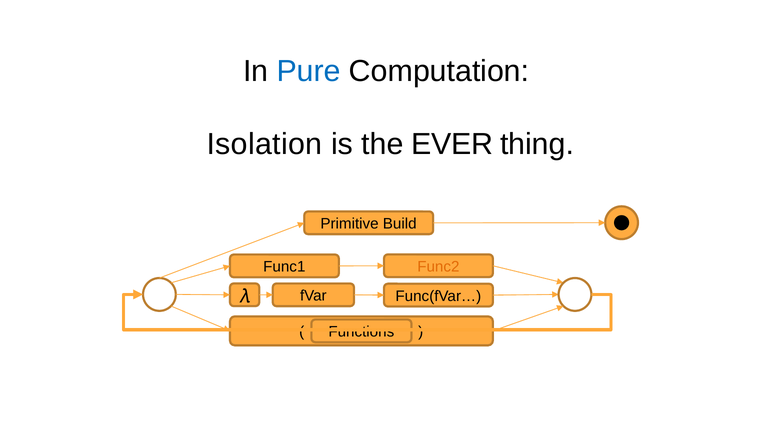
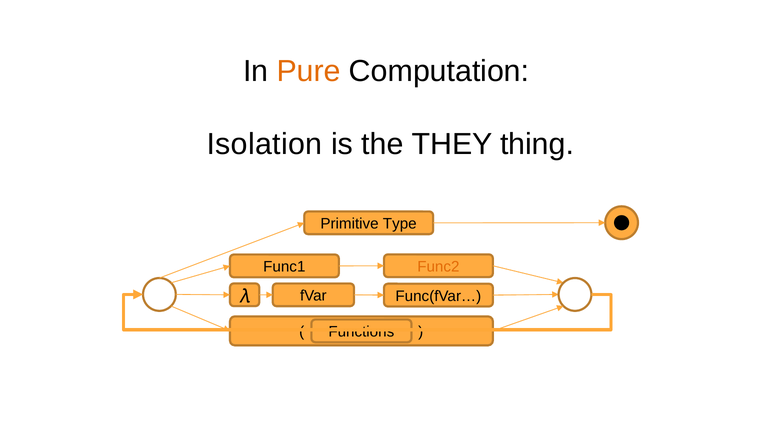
Pure colour: blue -> orange (309, 71)
EVER: EVER -> THEY (452, 144)
Build: Build -> Type (400, 224)
